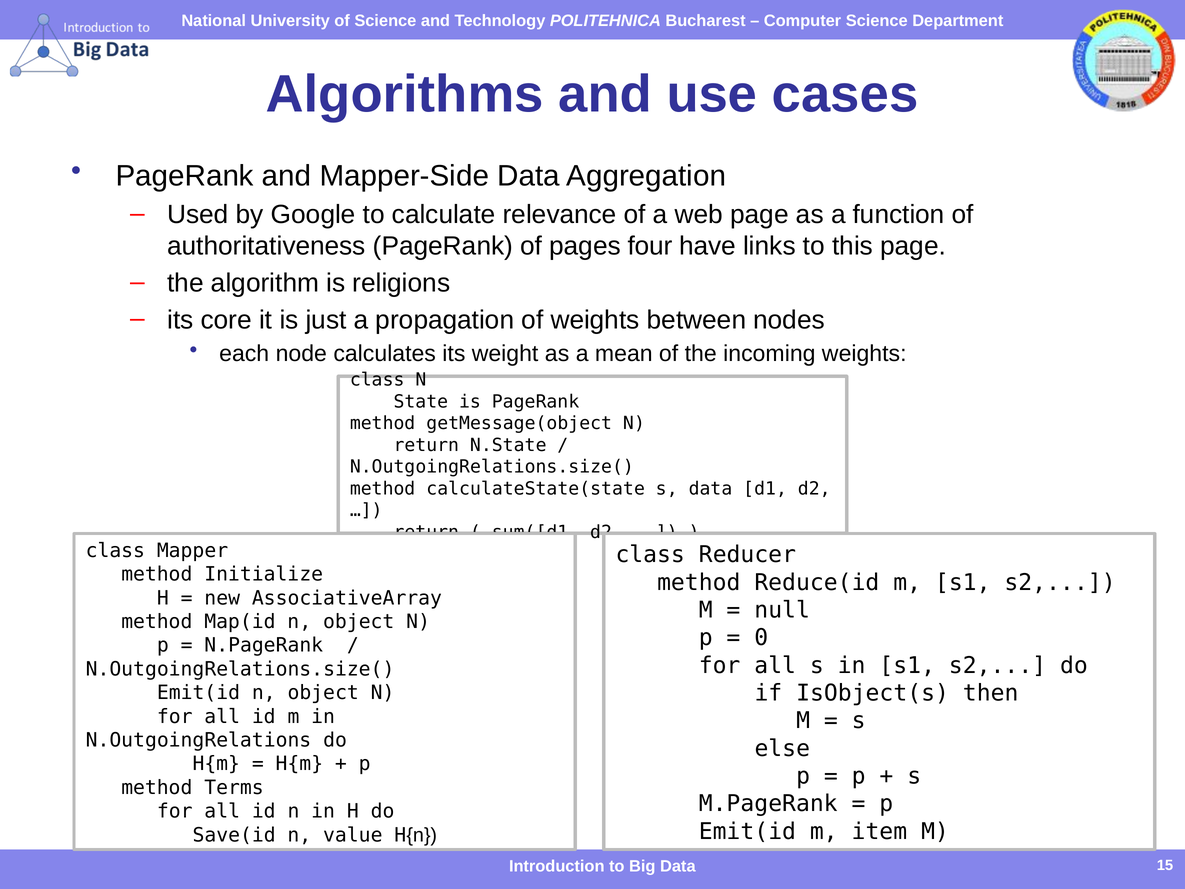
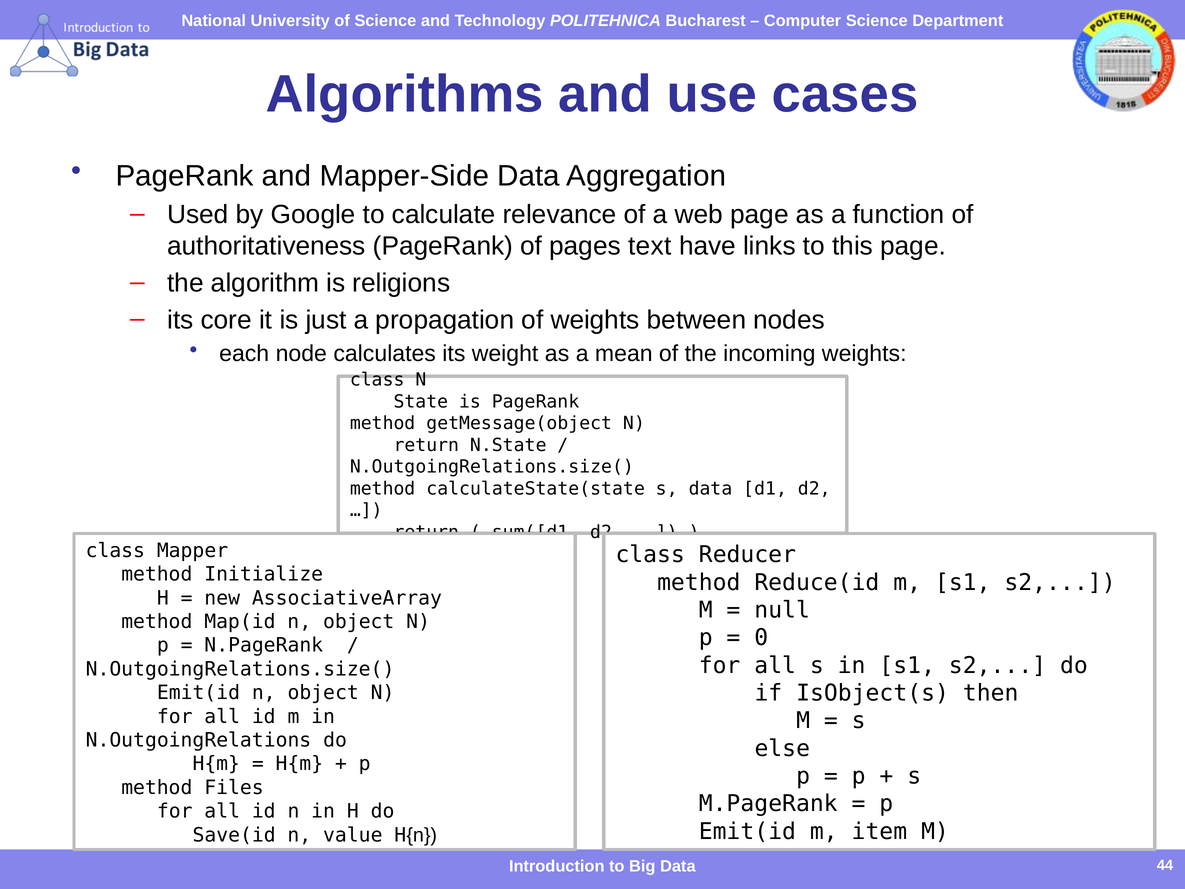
four: four -> text (650, 246)
Terms: Terms -> Files (234, 787)
15: 15 -> 44 (1165, 865)
